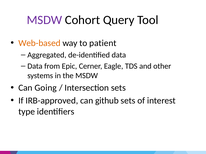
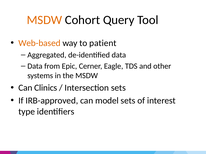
MSDW colour: purple -> orange (44, 20)
Going: Going -> Clinics (46, 88)
github: github -> model (107, 101)
